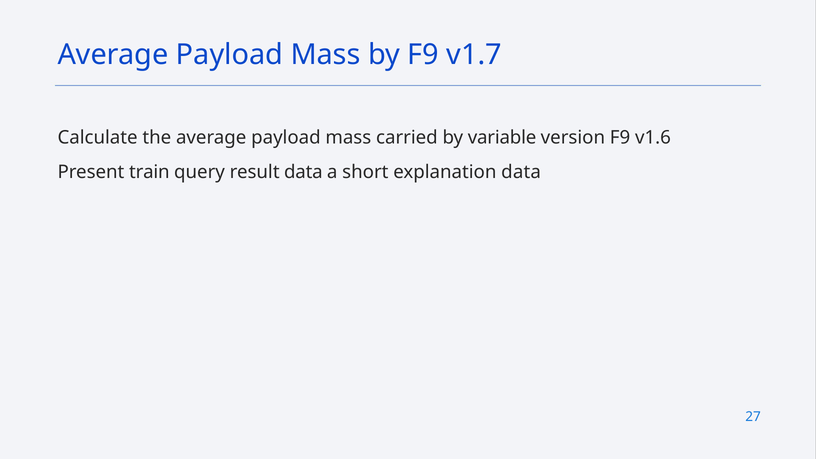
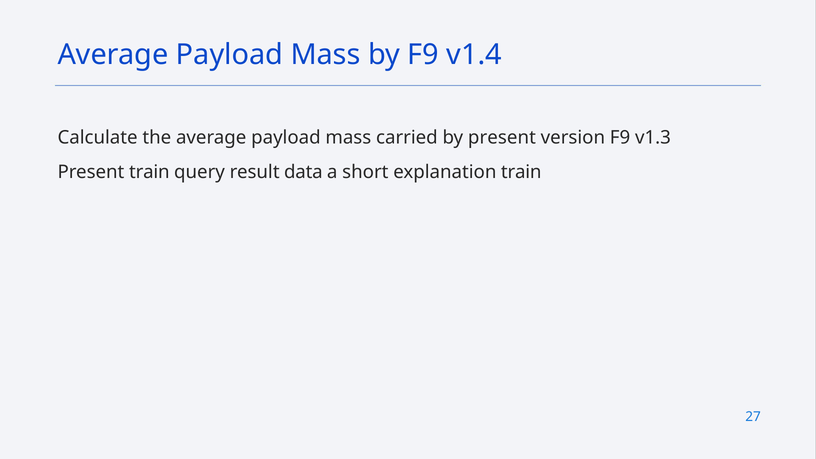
v1.7: v1.7 -> v1.4 (474, 55)
by variable: variable -> present (502, 138)
v1.6: v1.6 -> v1.3 (653, 138)
explanation data: data -> train (521, 172)
